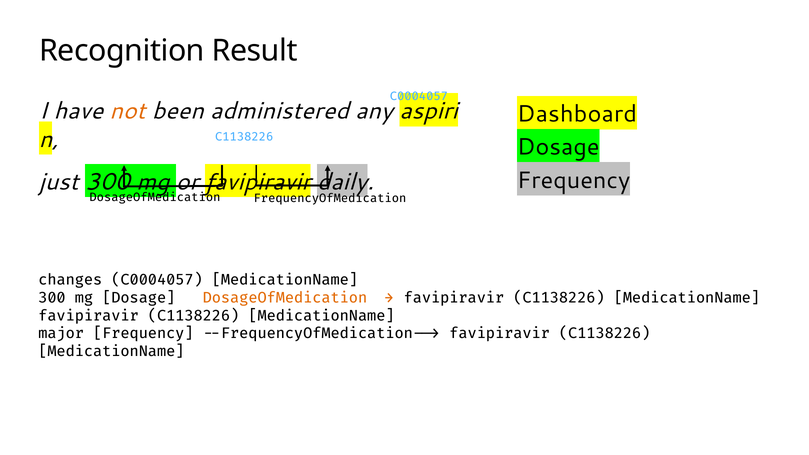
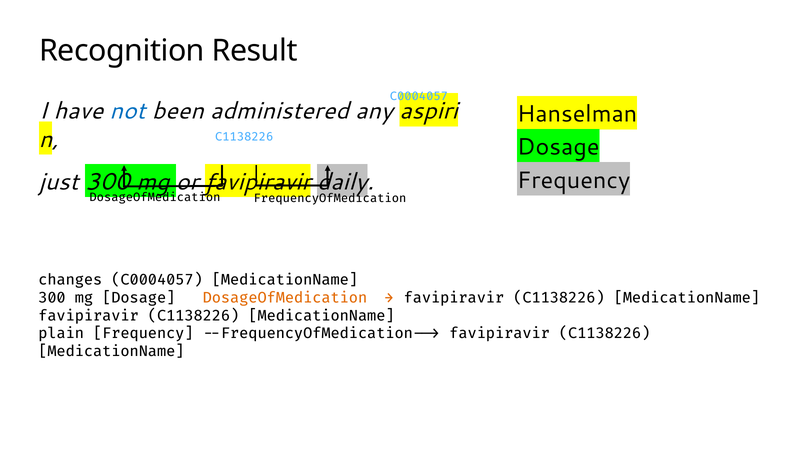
not colour: orange -> blue (128, 111)
Dashboard: Dashboard -> Hanselman (577, 114)
major: major -> plain (61, 334)
